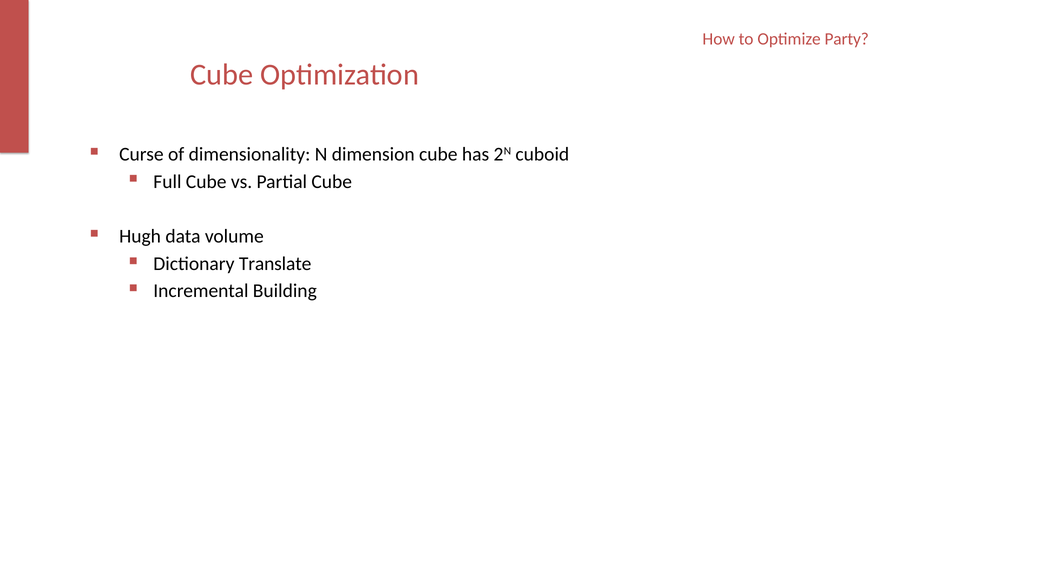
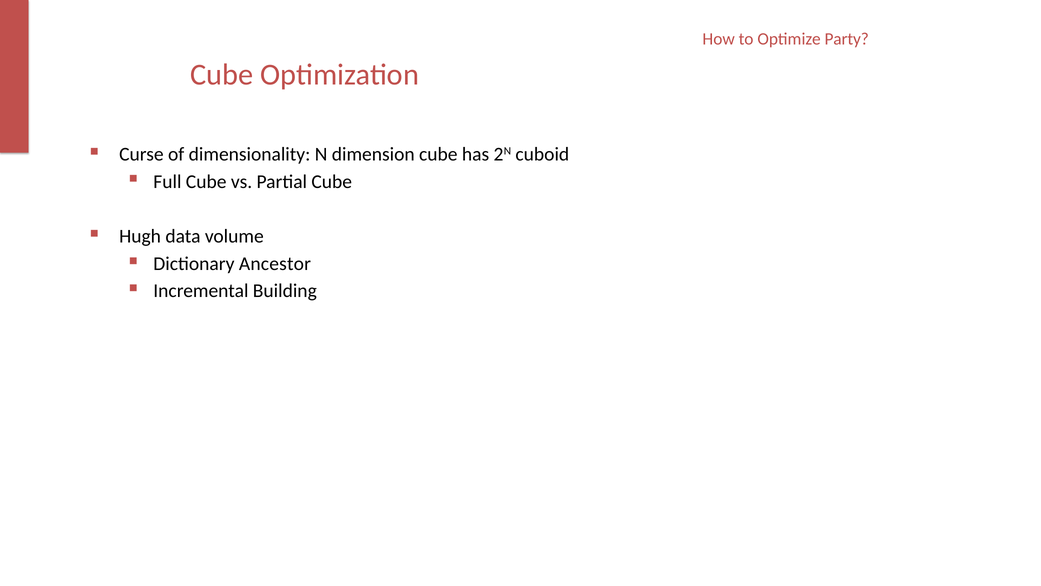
Translate: Translate -> Ancestor (275, 263)
